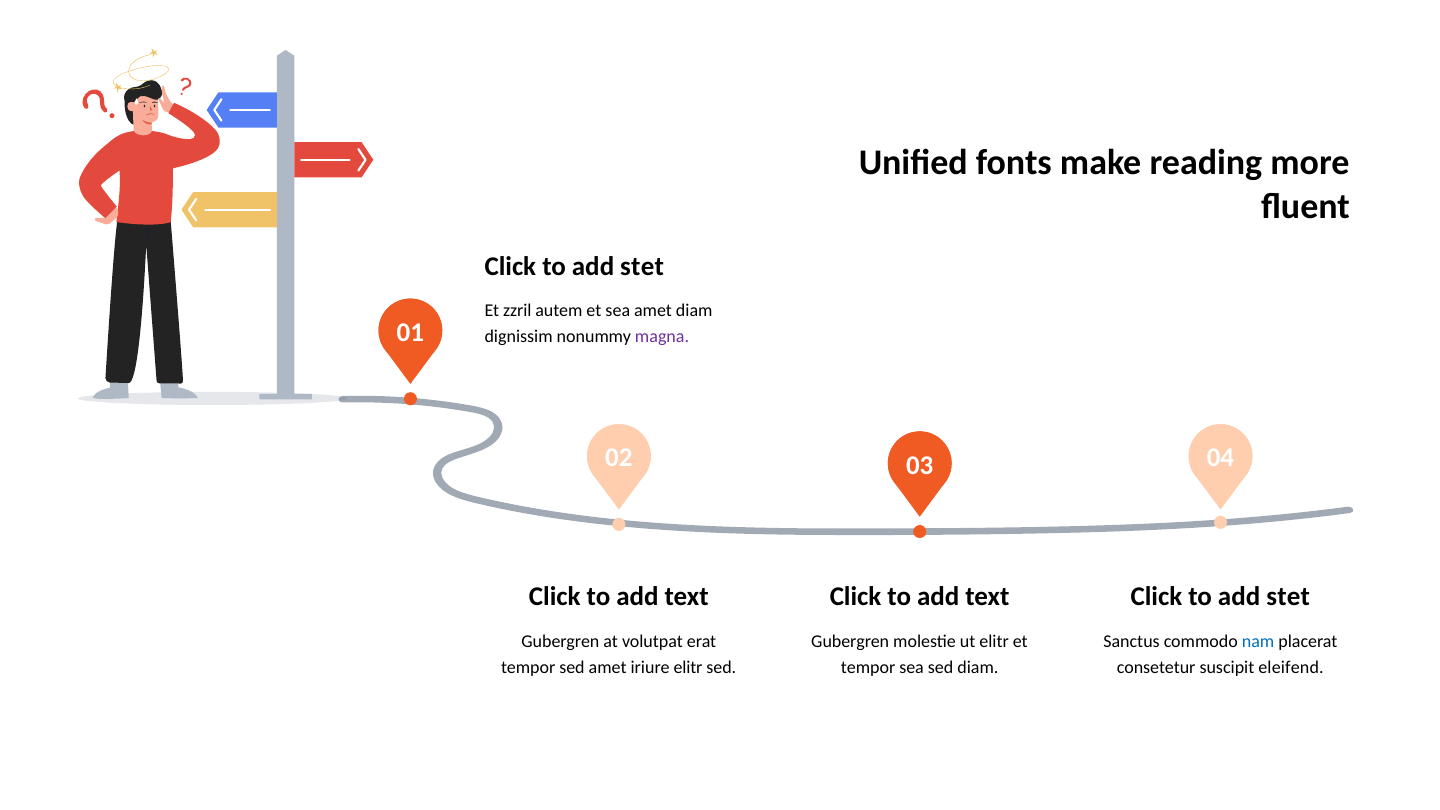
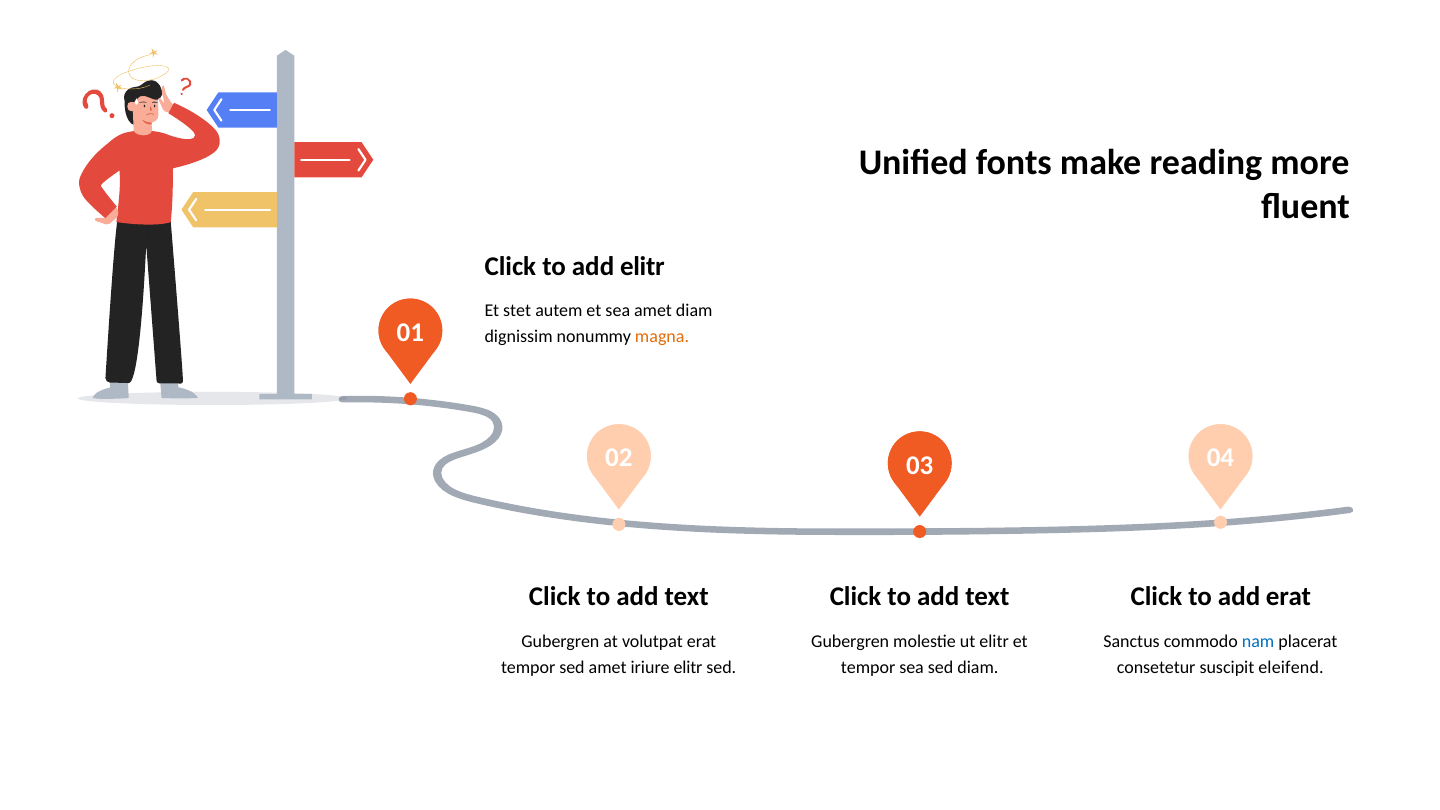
stet: stet -> elitr (642, 266)
zzril: zzril -> stet (517, 311)
magna colour: purple -> orange (662, 336)
stet: stet -> erat (1288, 597)
